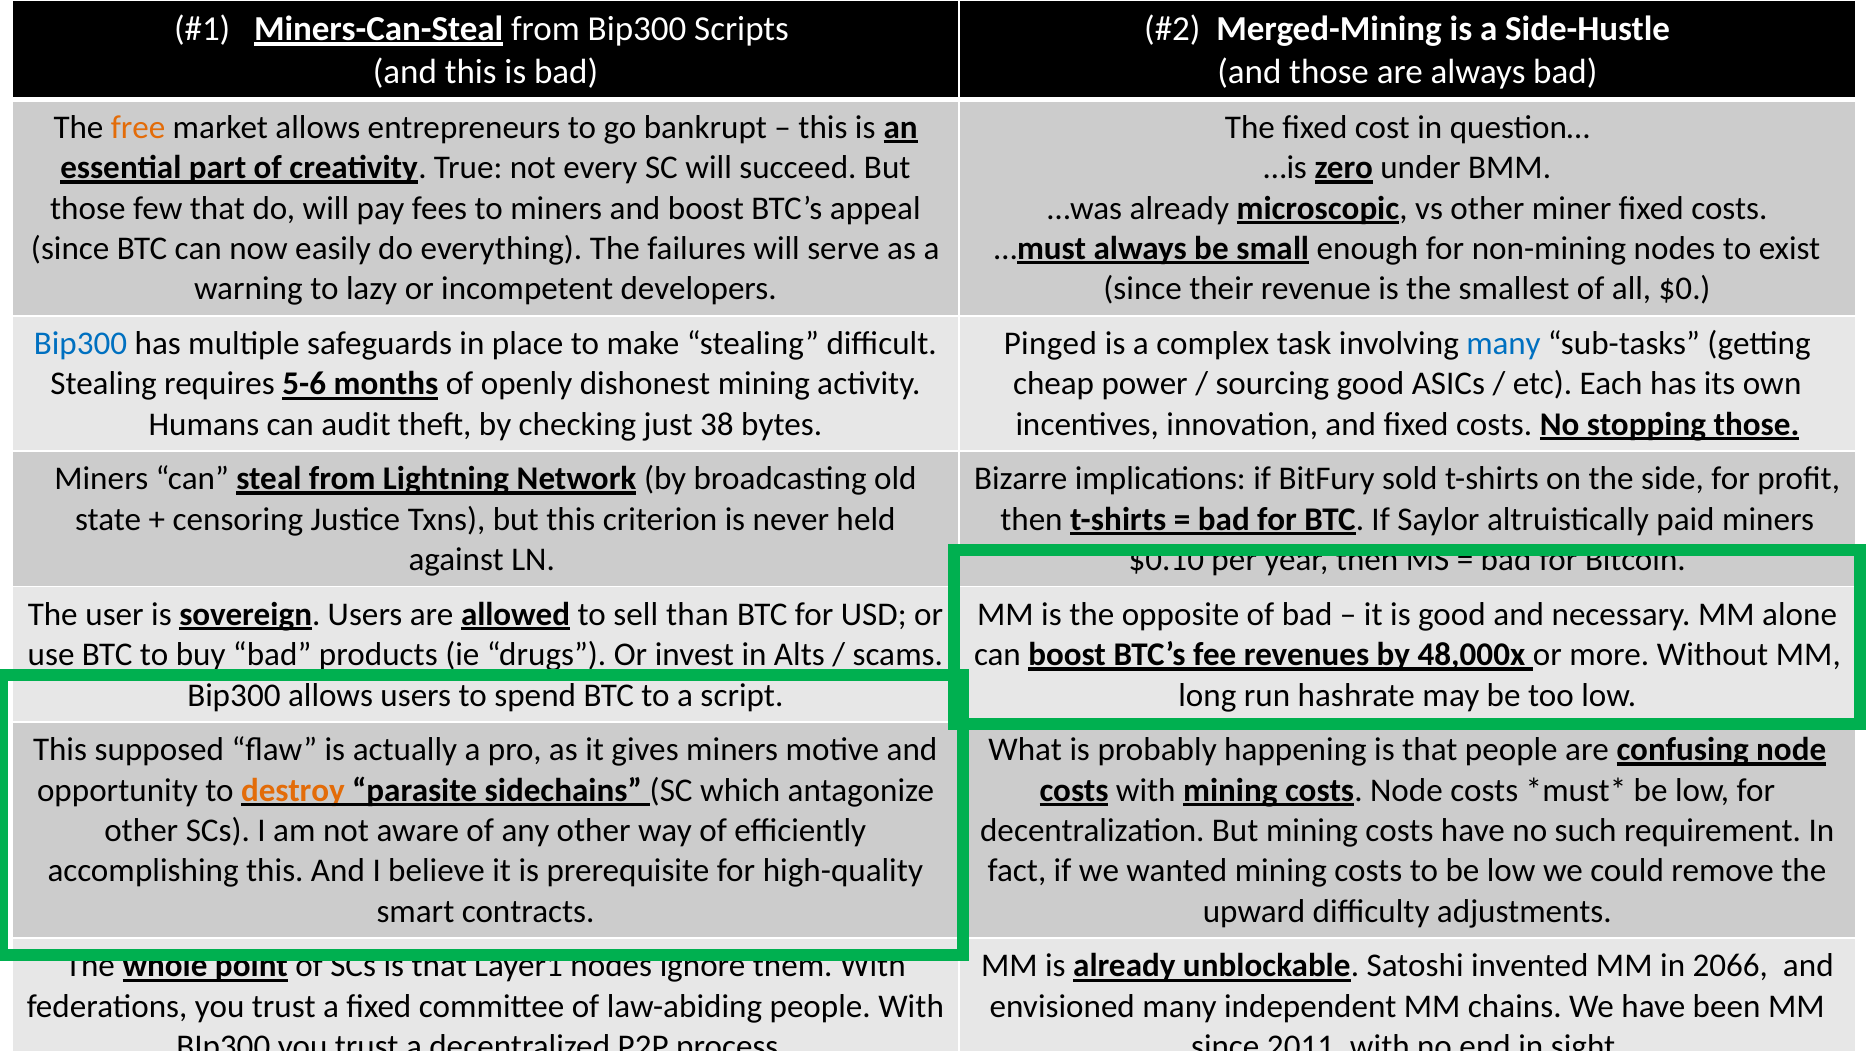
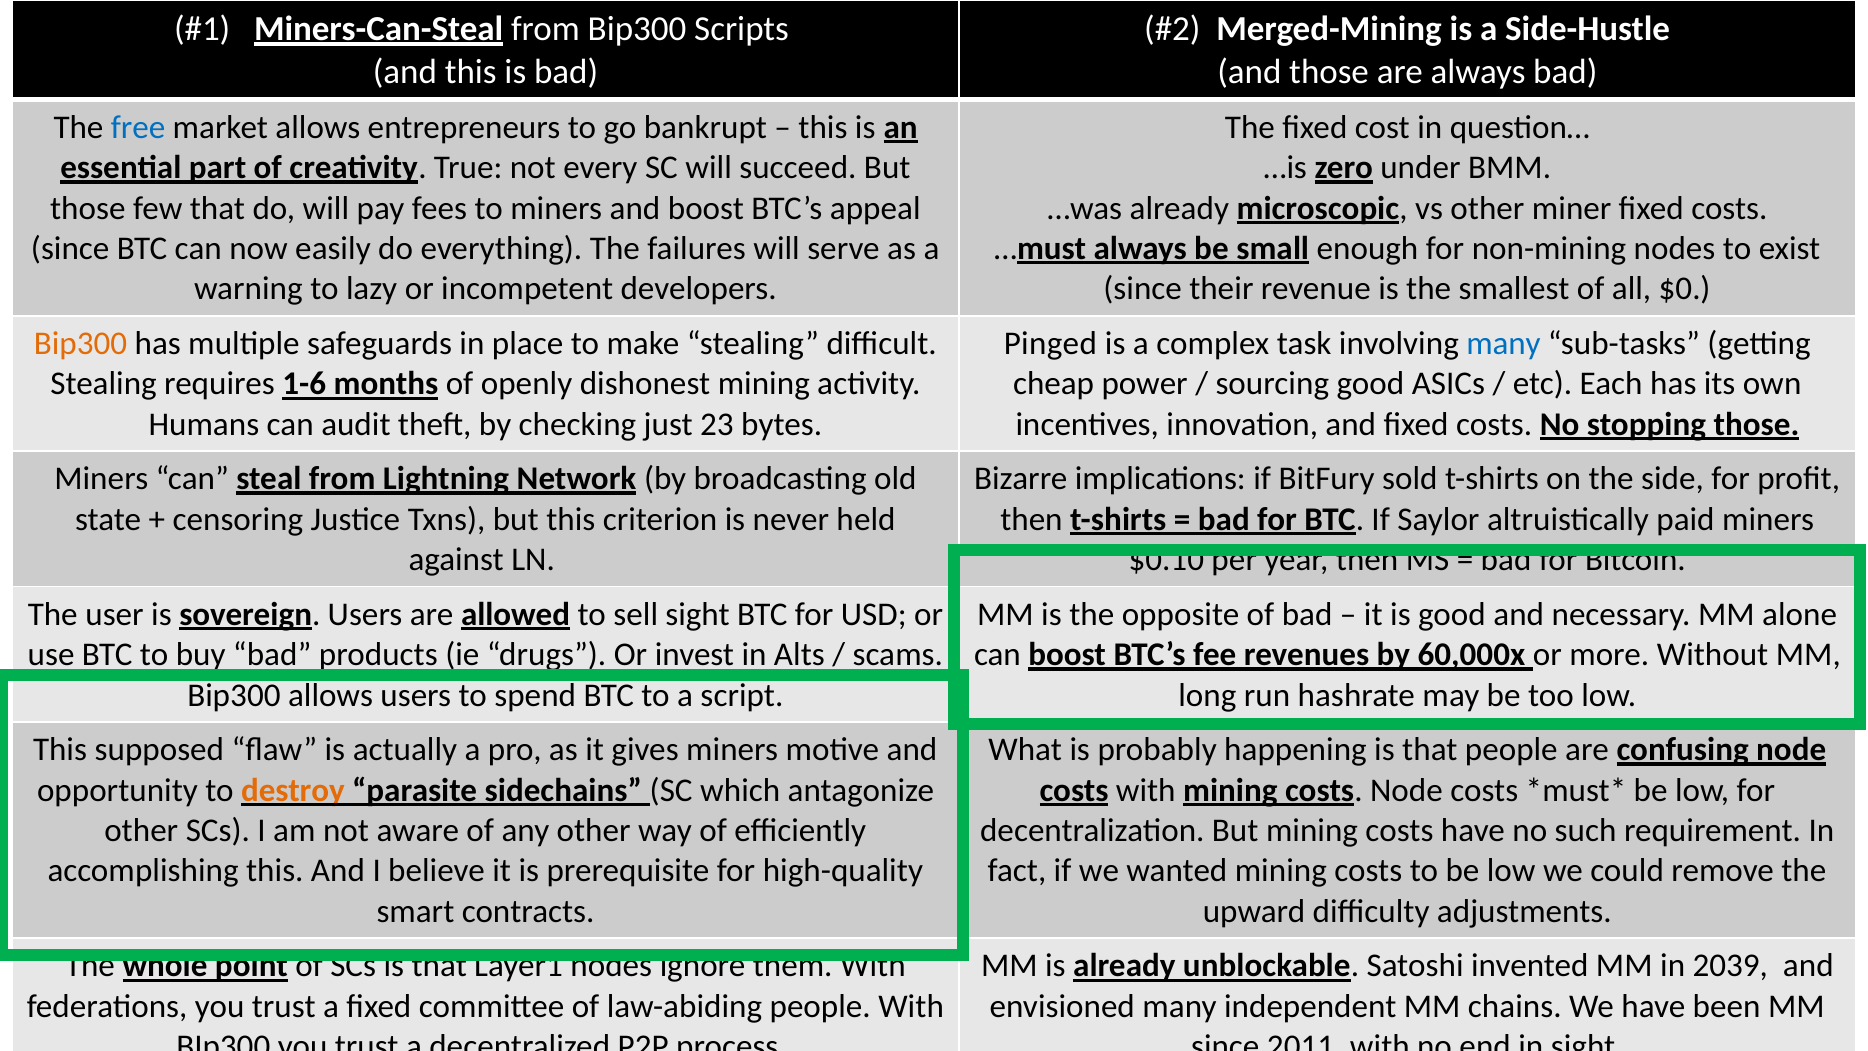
free colour: orange -> blue (138, 127)
Bip300 colour: blue -> orange (80, 343)
5-6: 5-6 -> 1-6 (304, 384)
38: 38 -> 23 (717, 424)
sell than: than -> sight (698, 614)
48,000x: 48,000x -> 60,000x (1471, 655)
2066: 2066 -> 2039 (1730, 966)
